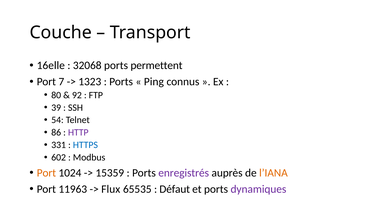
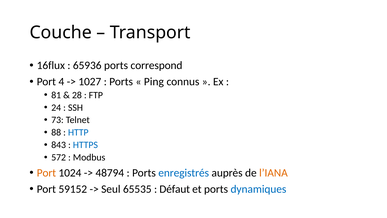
16elle: 16elle -> 16flux (51, 65)
32068: 32068 -> 65936 (87, 65)
permettent: permettent -> correspond (156, 65)
7: 7 -> 4 (61, 82)
1323: 1323 -> 1027 (90, 82)
80: 80 -> 81 (56, 95)
92: 92 -> 28 (77, 95)
39: 39 -> 24 (56, 107)
54: 54 -> 73 (57, 120)
86: 86 -> 88 (56, 132)
HTTP colour: purple -> blue (78, 132)
331: 331 -> 843 (59, 145)
602: 602 -> 572 (59, 157)
15359: 15359 -> 48794 (110, 173)
enregistrés colour: purple -> blue (184, 173)
11963: 11963 -> 59152 (73, 189)
Flux: Flux -> Seul (111, 189)
dynamiques colour: purple -> blue (258, 189)
